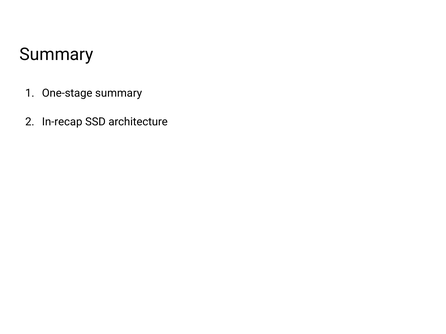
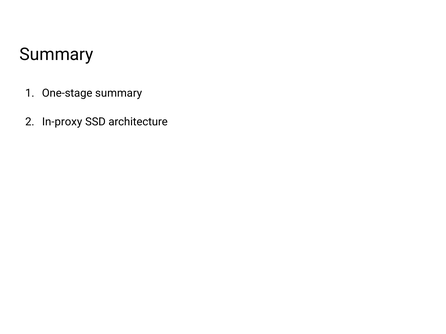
In-recap: In-recap -> In-proxy (62, 122)
